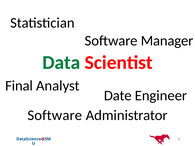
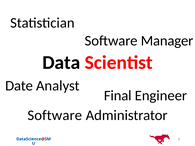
Data colour: green -> black (61, 63)
Final: Final -> Date (19, 86)
Date: Date -> Final (118, 96)
